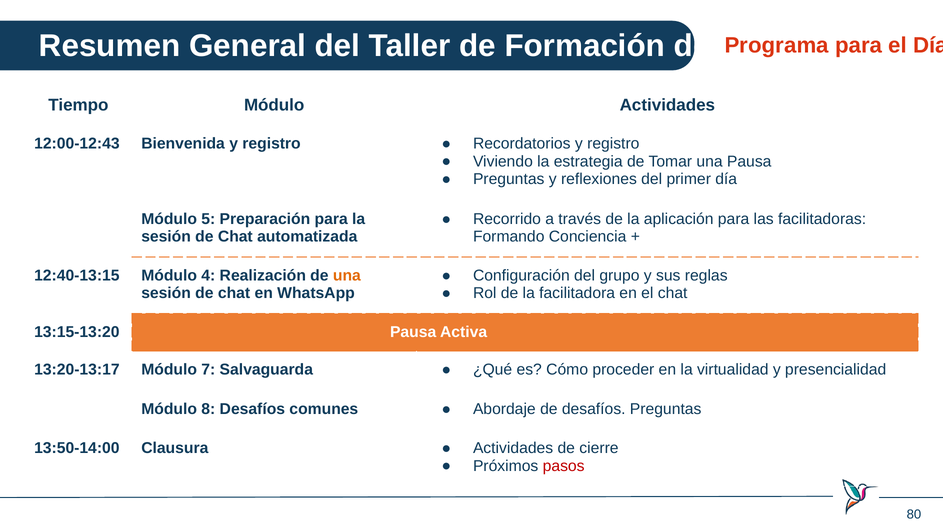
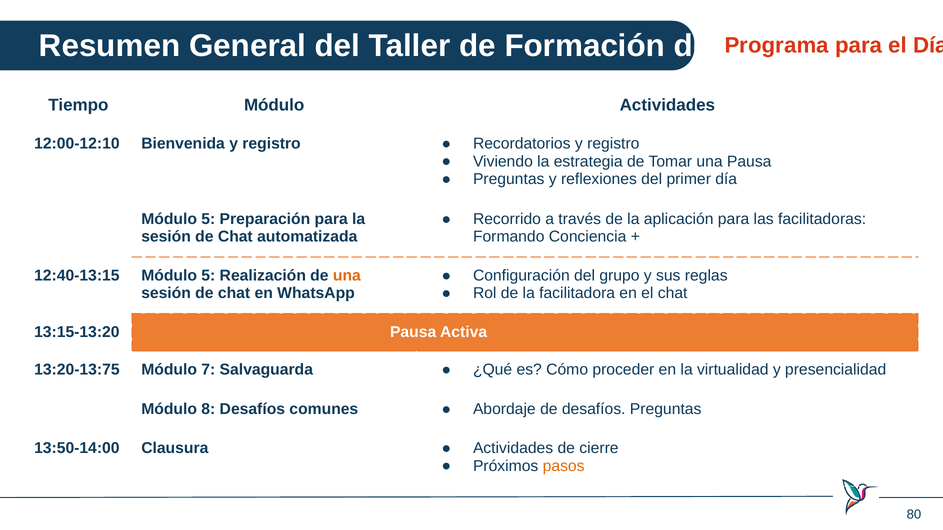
12:00-12:43: 12:00-12:43 -> 12:00-12:10 (77, 144)
12:40-13:15 Módulo 4: 4 -> 5 (208, 276)
13:20-13:17: 13:20-13:17 -> 13:20-13:75 (77, 370)
pasos colour: red -> orange (564, 466)
